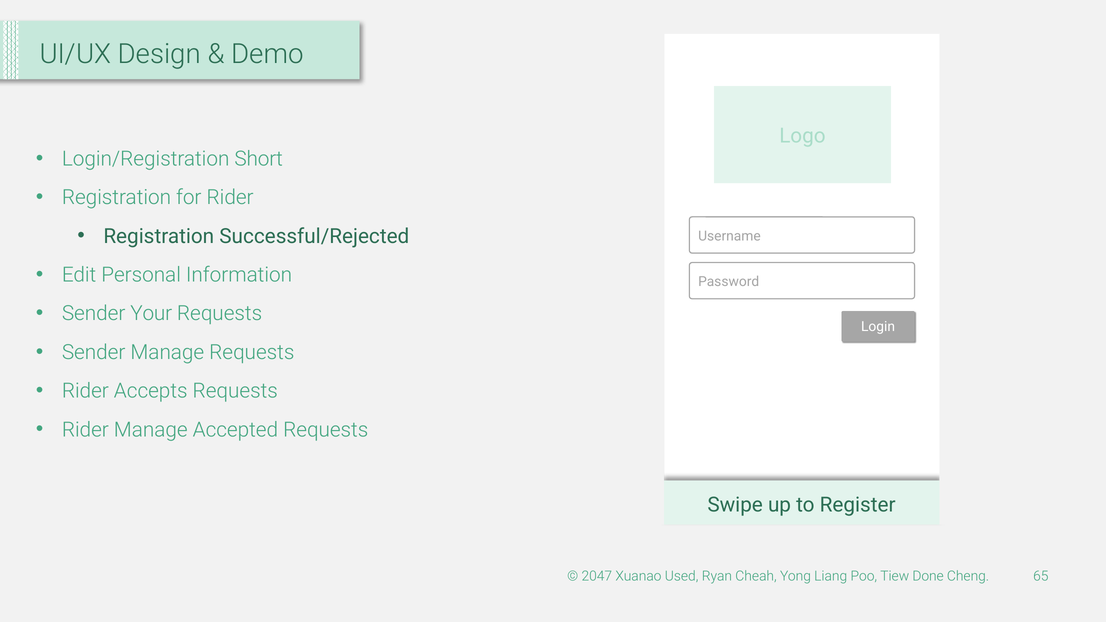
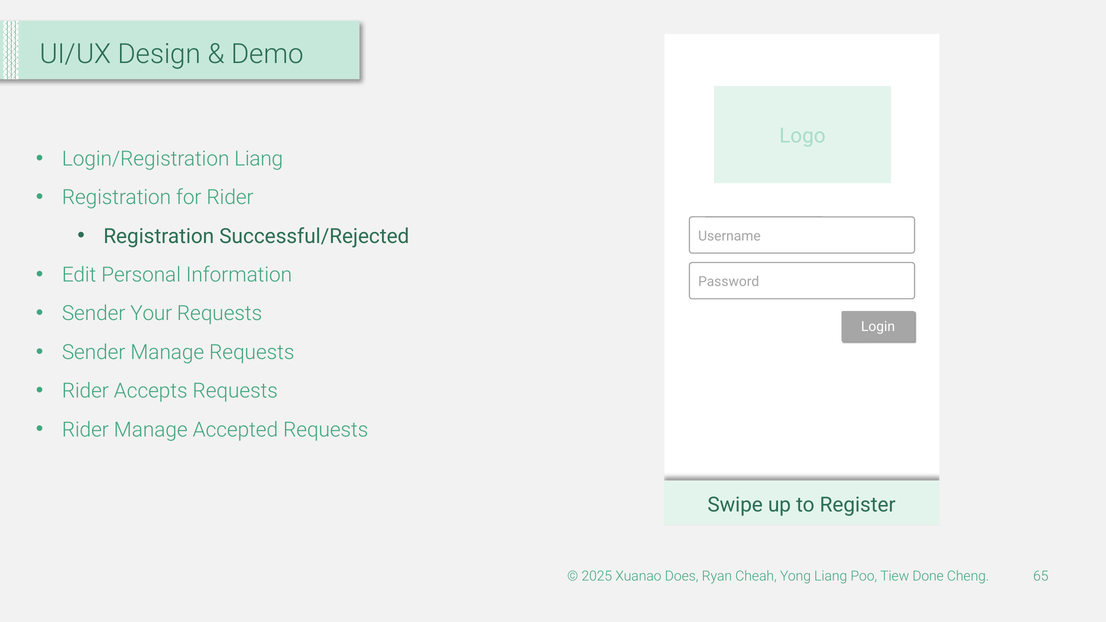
Login/Registration Short: Short -> Liang (259, 159)
2047: 2047 -> 2025 (597, 576)
Used: Used -> Does (682, 576)
